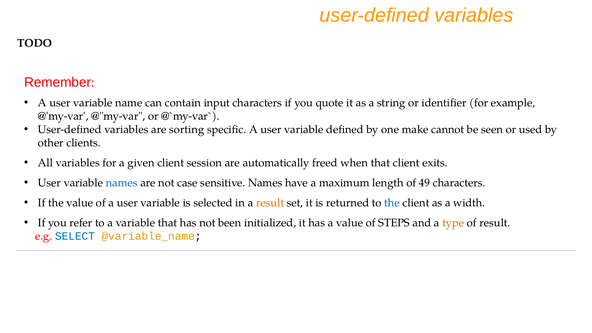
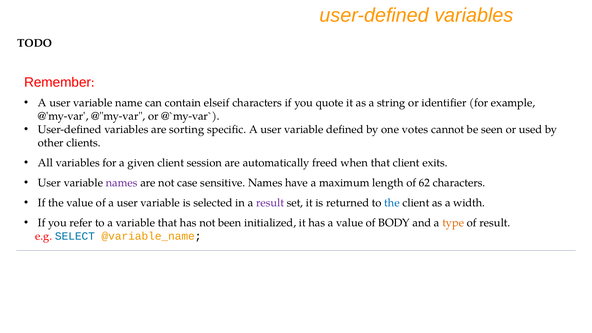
input: input -> elseif (217, 103)
make: make -> votes (415, 130)
names colour: blue -> purple (122, 183)
49: 49 -> 62 (425, 183)
result colour: orange -> purple (270, 203)
STEPS: STEPS -> BODY (394, 223)
